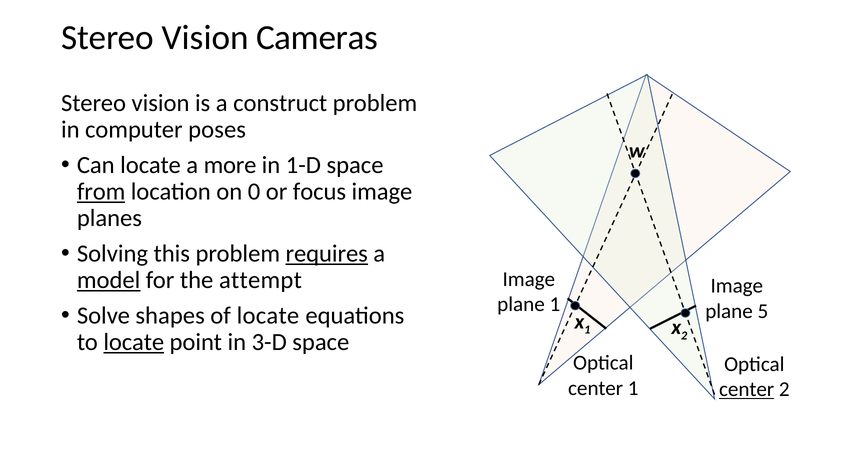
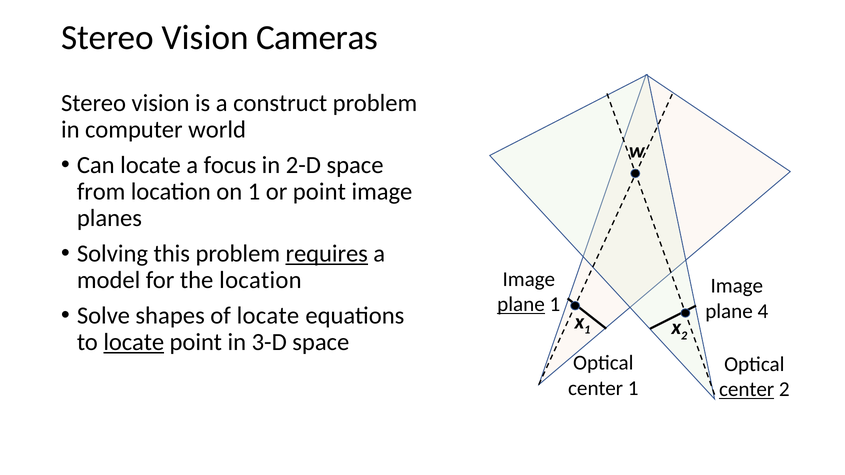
poses: poses -> world (217, 130)
more: more -> focus (230, 165)
1-D: 1-D -> 2-D (303, 165)
from underline: present -> none (101, 192)
on 0: 0 -> 1 (254, 192)
or focus: focus -> point (319, 192)
model underline: present -> none (109, 280)
the attempt: attempt -> location (260, 280)
plane underline: none -> present (521, 305)
5: 5 -> 4 (763, 311)
